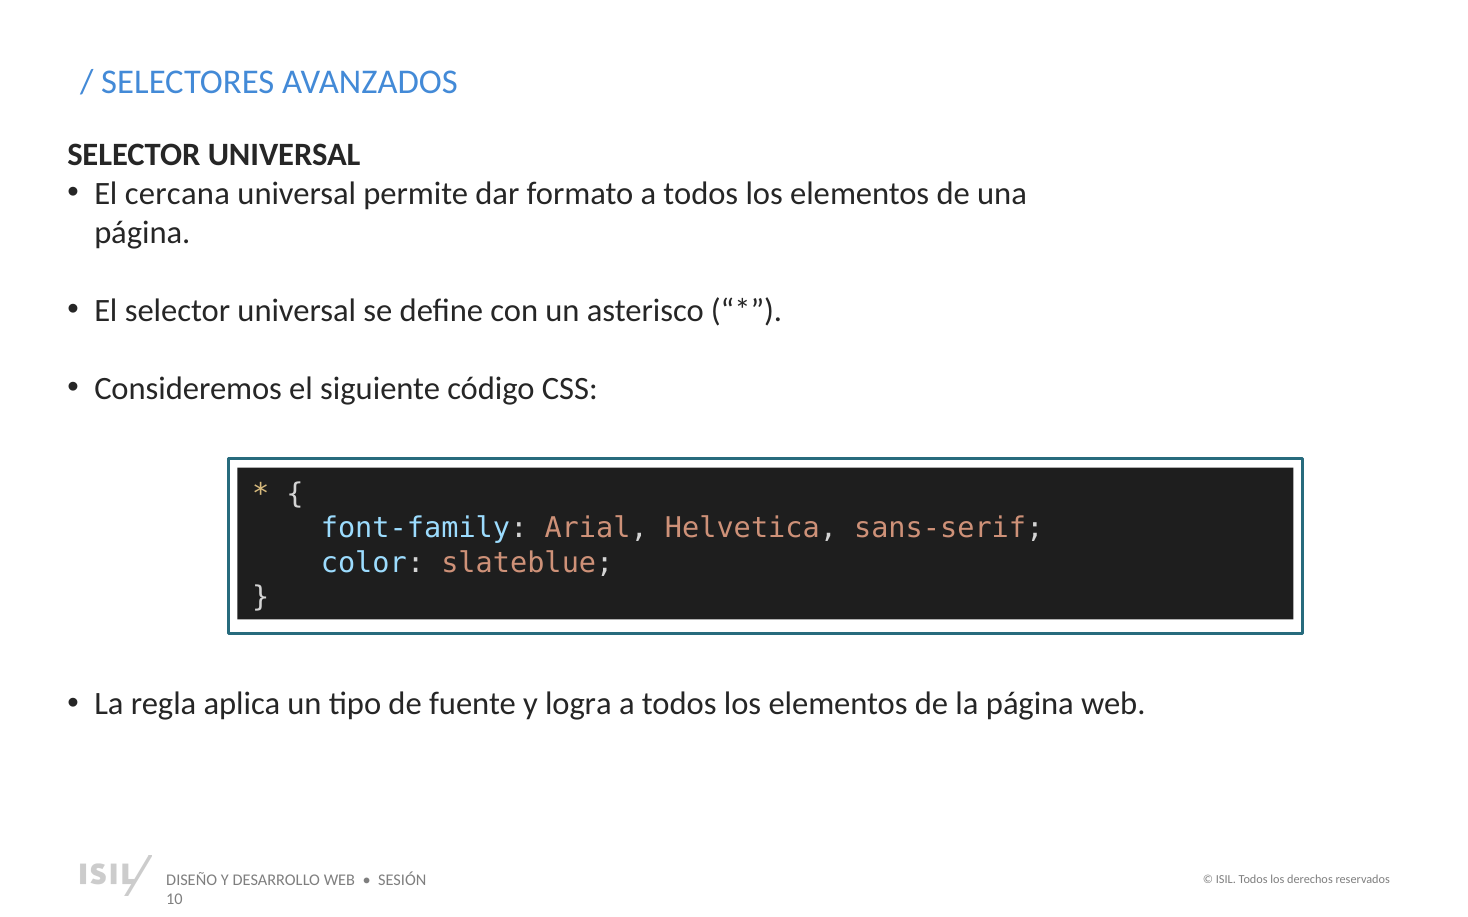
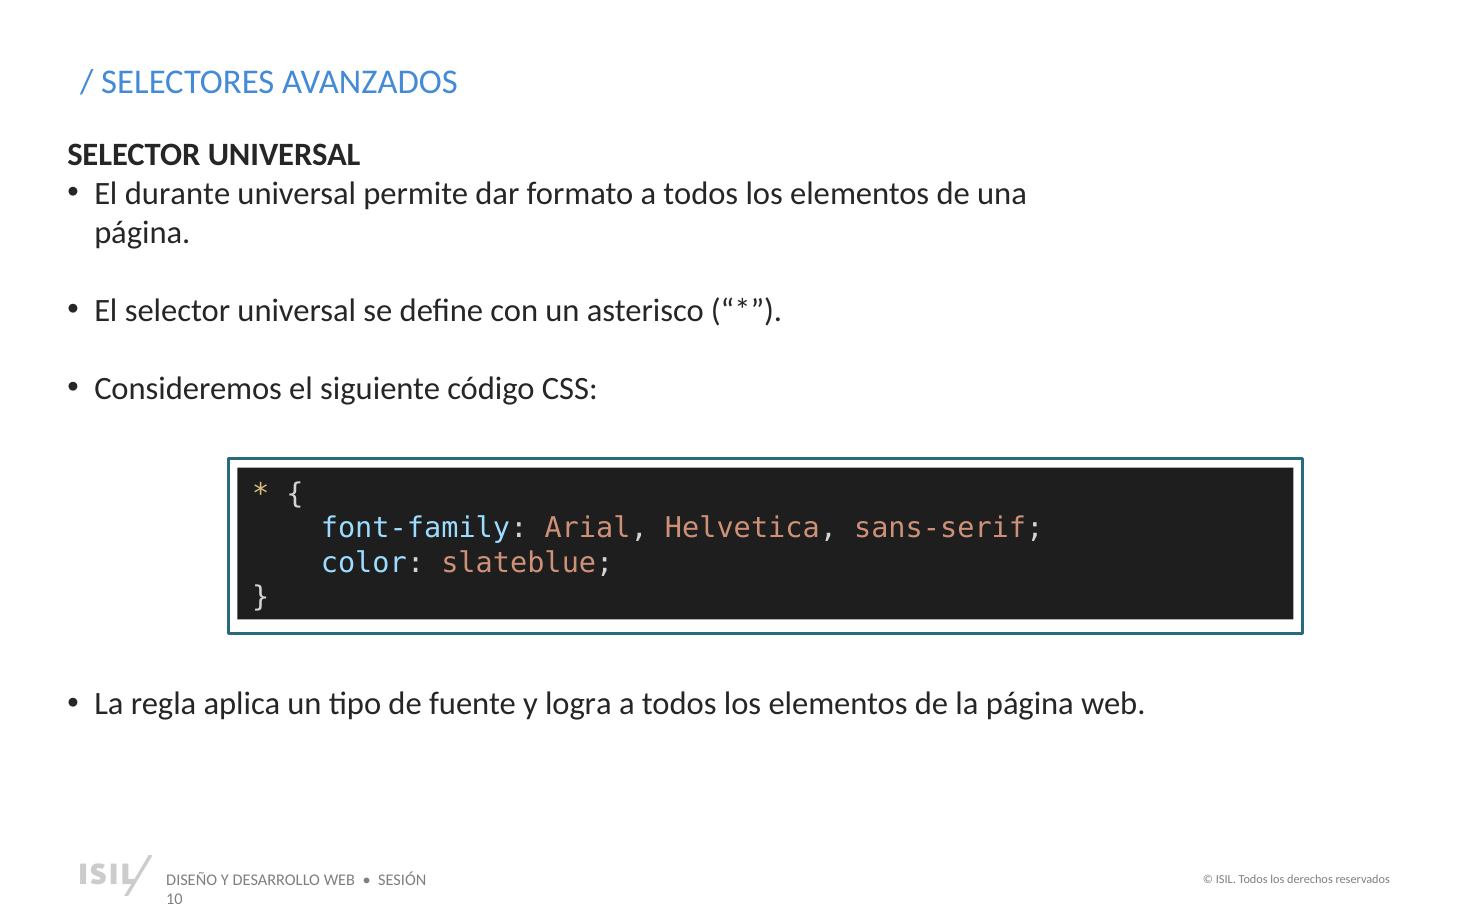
cercana: cercana -> durante (178, 194)
